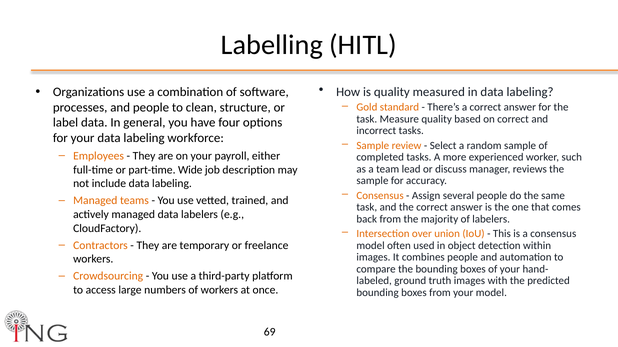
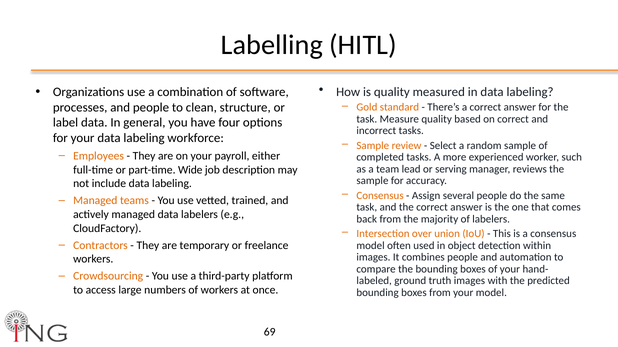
discuss: discuss -> serving (451, 169)
